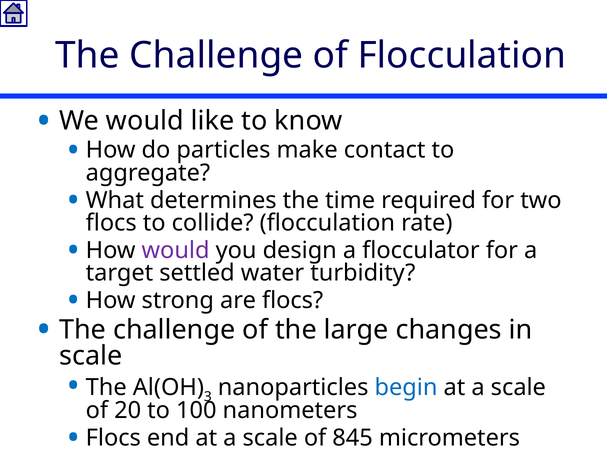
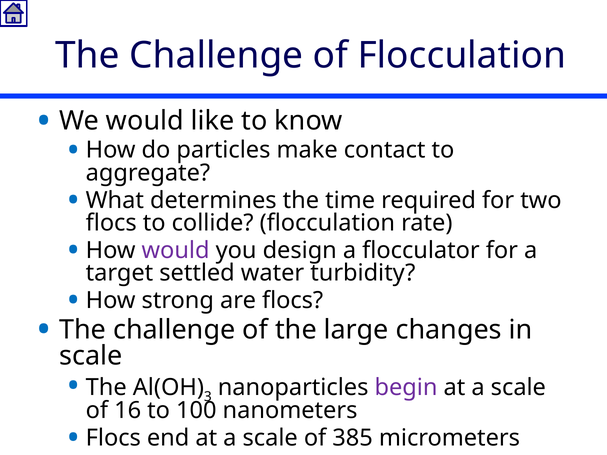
begin colour: blue -> purple (406, 388)
20: 20 -> 16 (128, 411)
845: 845 -> 385 (353, 438)
